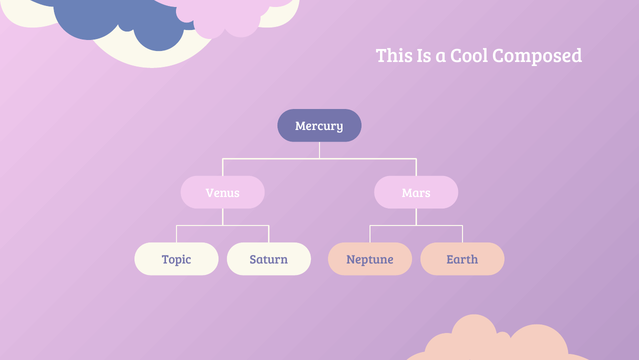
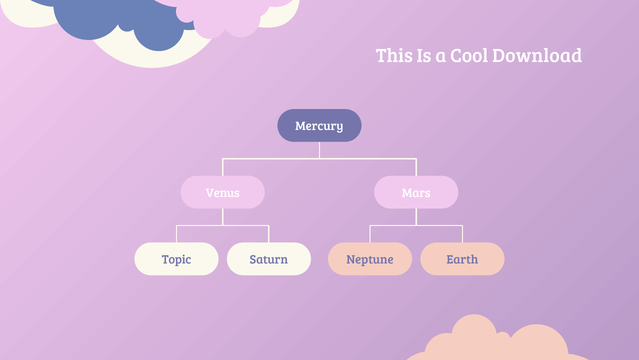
Composed: Composed -> Download (537, 56)
